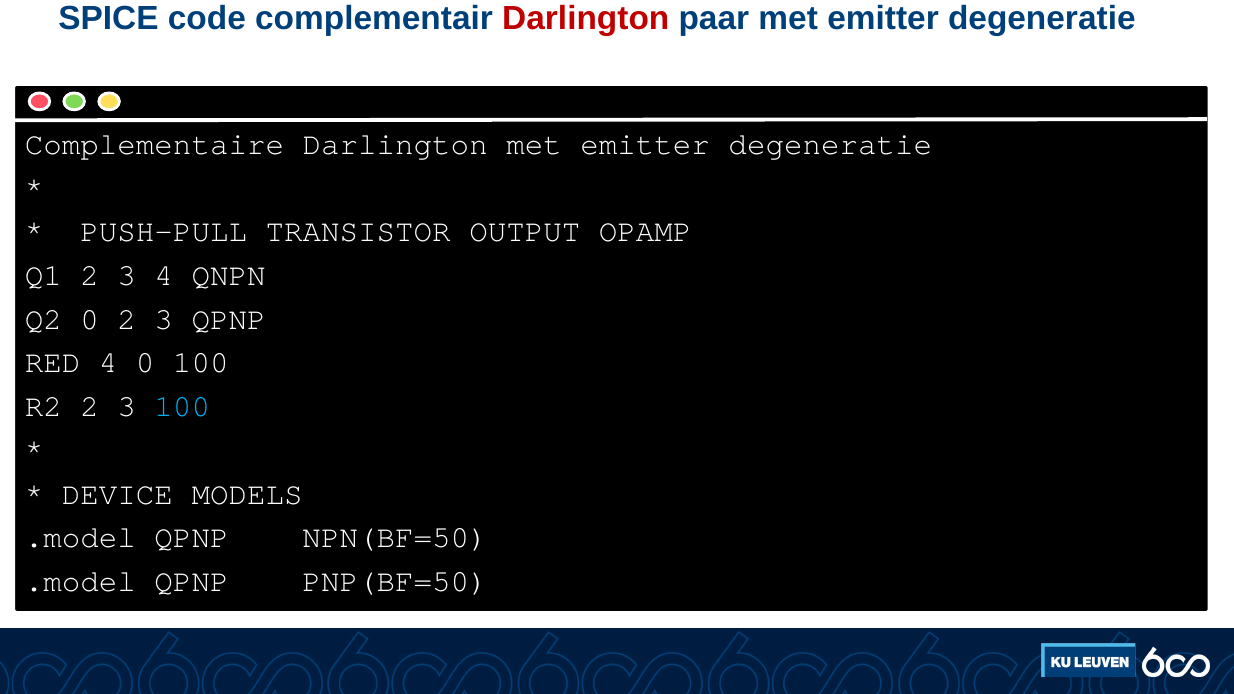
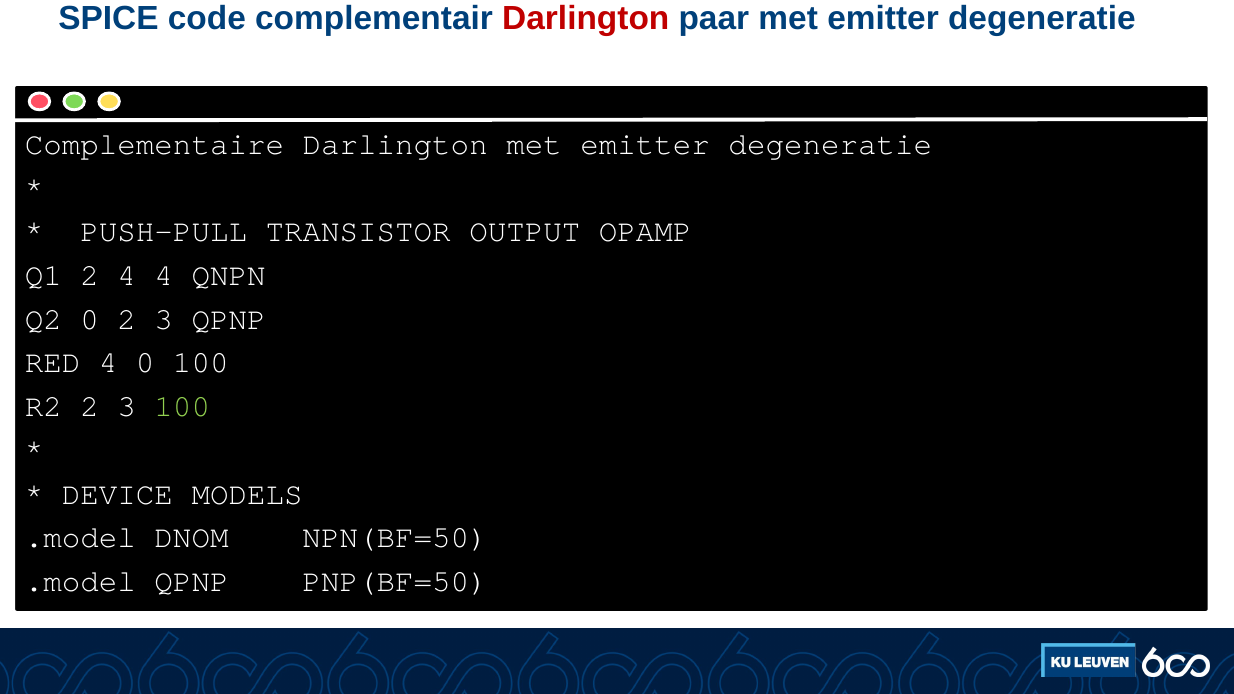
Q1 2 3: 3 -> 4 (127, 275)
100 colour: light blue -> light green (182, 407)
QPNP: QPNP -> DNOM (192, 538)
